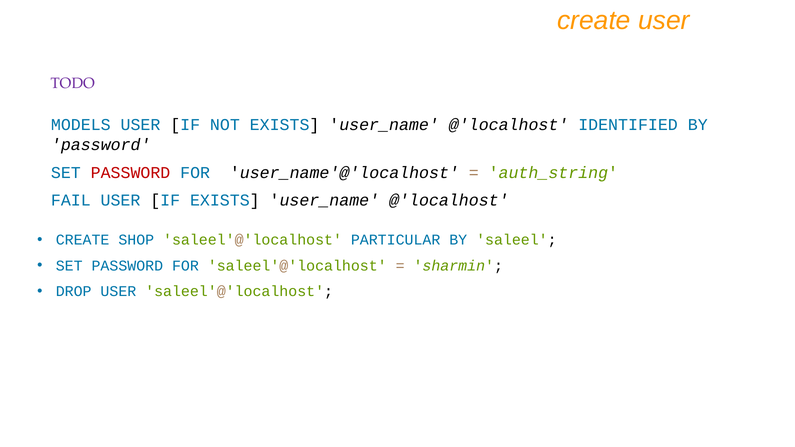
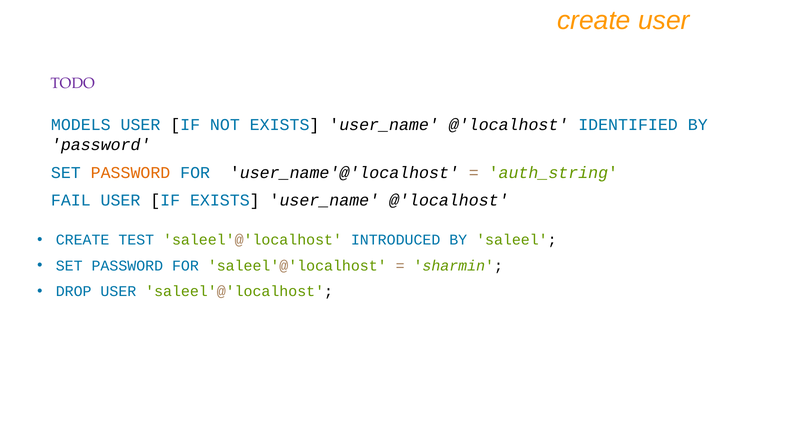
PASSWORD colour: red -> orange (130, 173)
SHOP: SHOP -> TEST (136, 240)
PARTICULAR: PARTICULAR -> INTRODUCED (396, 240)
